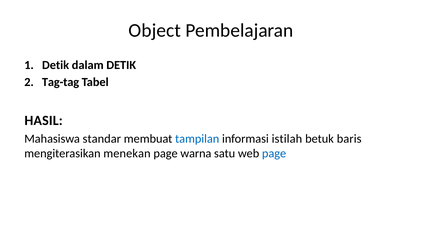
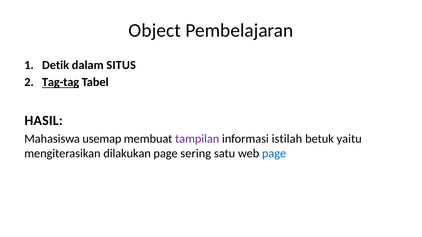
dalam DETIK: DETIK -> SITUS (121, 65)
Tag-tag underline: none -> present (61, 82)
standar: standar -> usemap (102, 139)
tampilan colour: blue -> purple (197, 139)
baris: baris -> yaitu (349, 139)
menekan: menekan -> dilakukan (127, 154)
warna: warna -> sering (196, 154)
